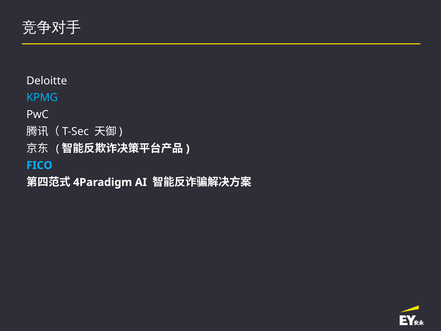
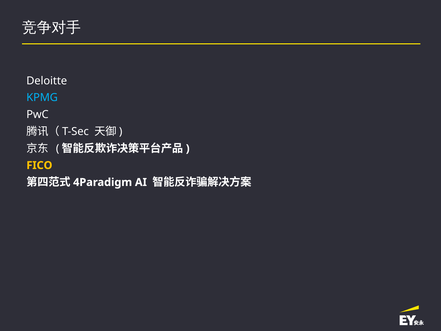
FICO colour: light blue -> yellow (39, 165)
